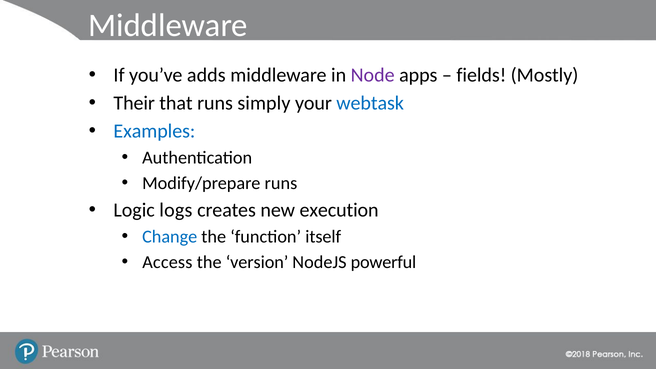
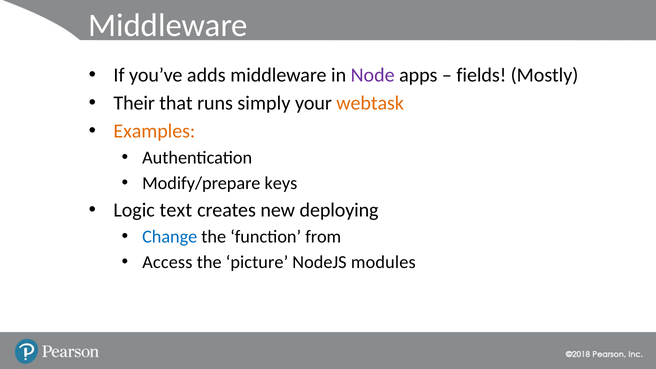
webtask colour: blue -> orange (370, 103)
Examples colour: blue -> orange (154, 131)
Modify/prepare runs: runs -> keys (281, 183)
logs: logs -> text (176, 210)
execution: execution -> deploying (339, 210)
itself: itself -> from (323, 237)
version: version -> picture (257, 262)
powerful: powerful -> modules (383, 262)
